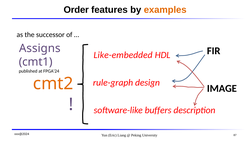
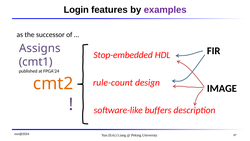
Order: Order -> Login (76, 10)
examples colour: orange -> purple (165, 10)
Like-embedded: Like-embedded -> Stop-embedded (123, 55)
rule-graph: rule-graph -> rule-count (113, 82)
